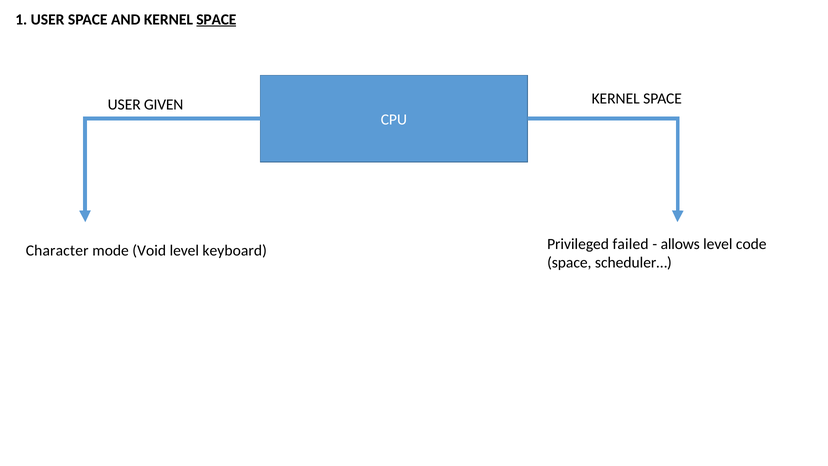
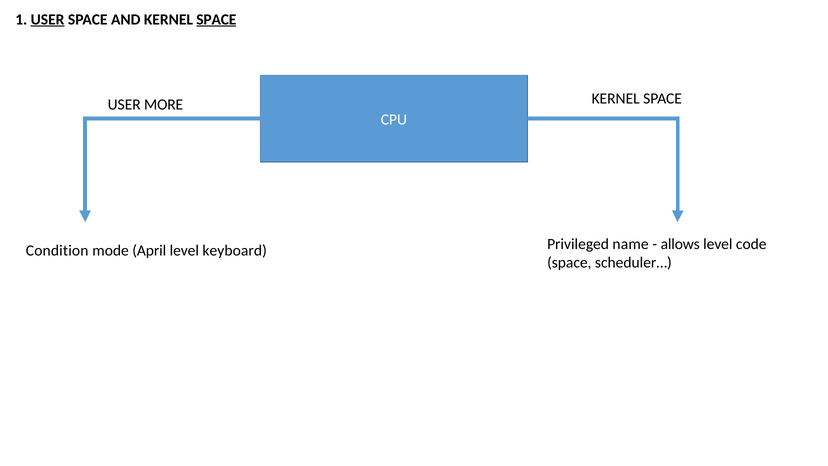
USER underline: none -> present (48, 19)
GIVEN: GIVEN -> MORE (164, 104)
Character: Character -> Condition (57, 251)
Void: Void -> April (149, 251)
failed: failed -> name (631, 244)
